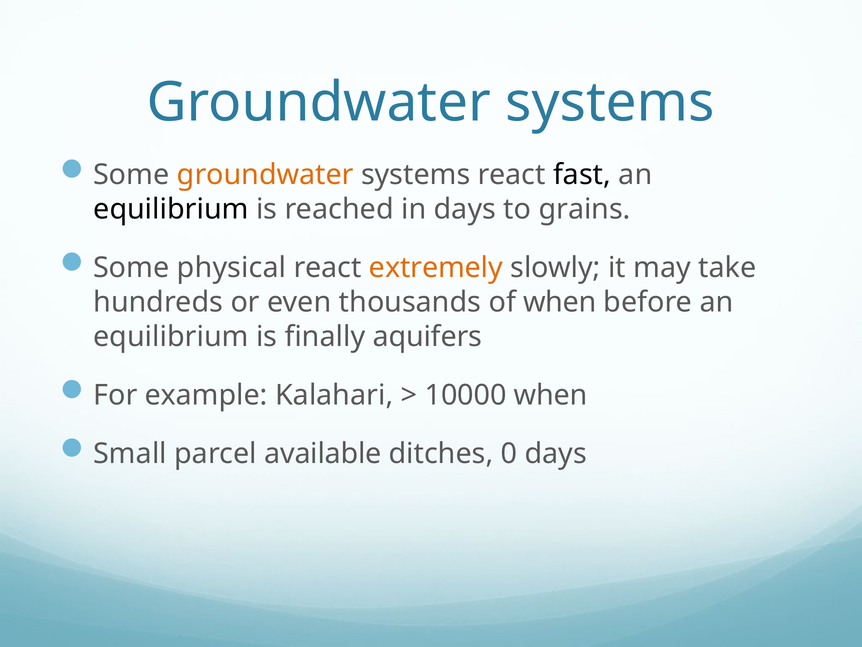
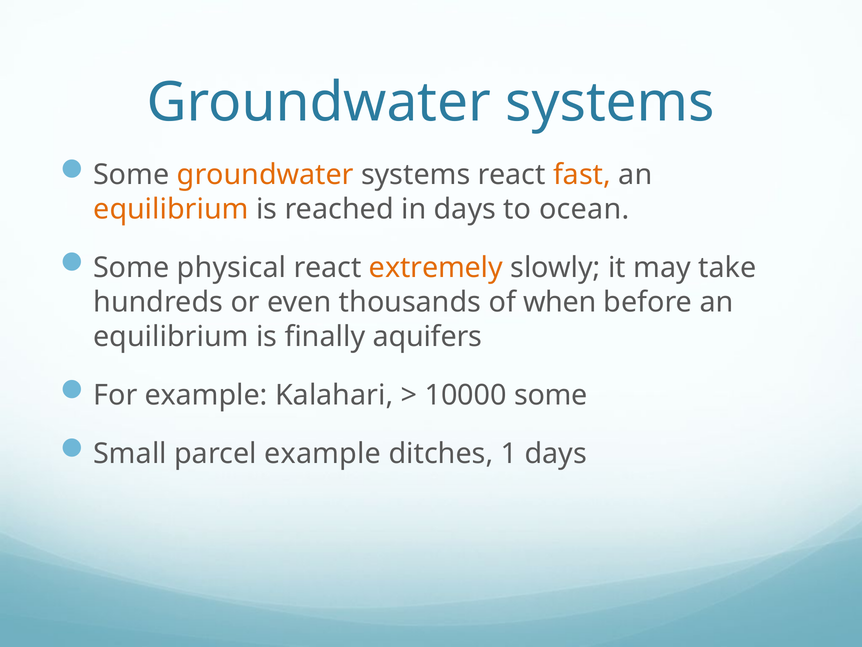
fast colour: black -> orange (582, 174)
equilibrium colour: black -> orange (171, 209)
grains: grains -> ocean (584, 209)
10000 when: when -> some (551, 395)
parcel available: available -> example (323, 453)
0: 0 -> 1 (509, 453)
